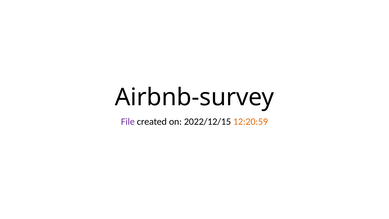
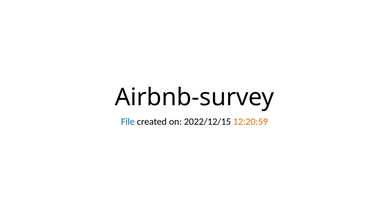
File colour: purple -> blue (128, 122)
